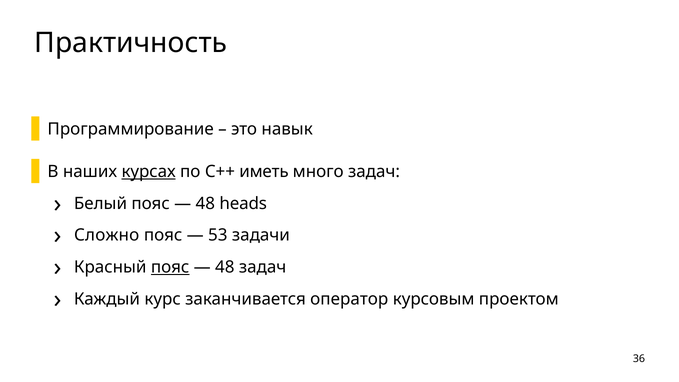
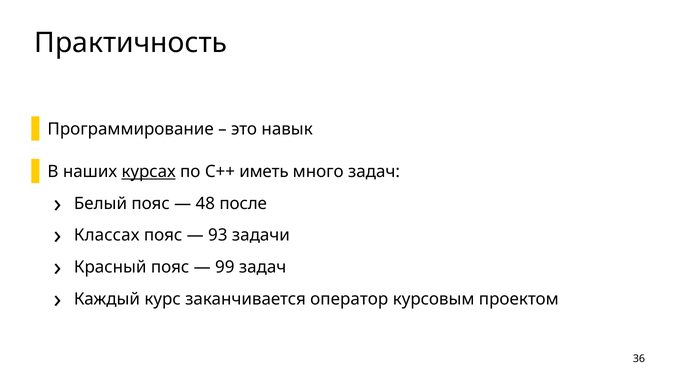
heads: heads -> после (243, 203)
Сложно: Сложно -> Классах (107, 235)
53: 53 -> 93 (218, 235)
пояс underline: present -> none (170, 267)
48: 48 -> 99 (225, 267)
